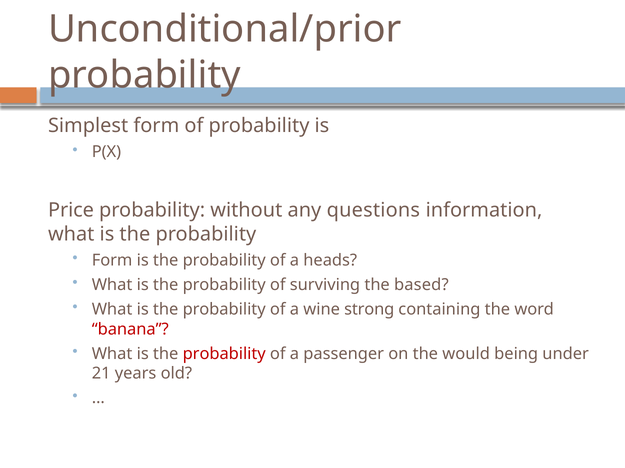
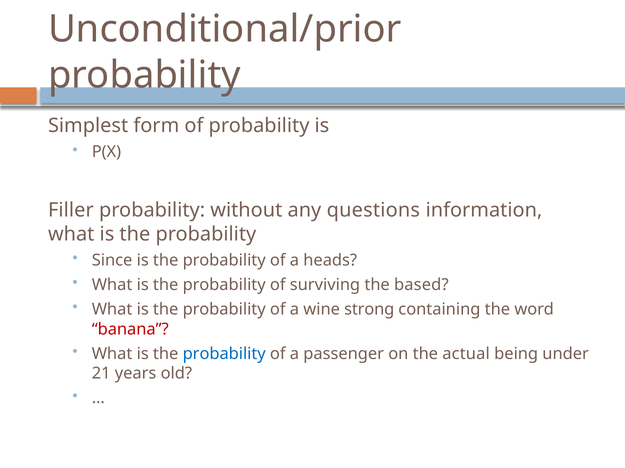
Price: Price -> Filler (71, 210)
Form: Form -> Since (112, 261)
probability colour: red -> blue (224, 354)
would: would -> actual (466, 354)
